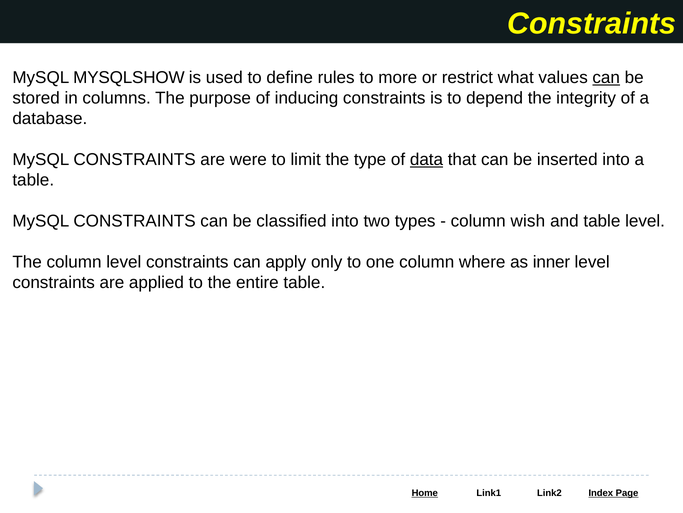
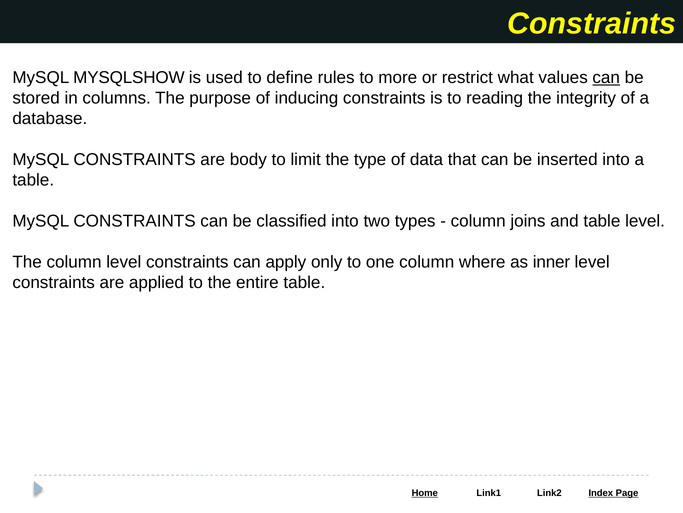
depend: depend -> reading (495, 98)
were: were -> body (248, 159)
data underline: present -> none (426, 159)
wish: wish -> joins (528, 221)
